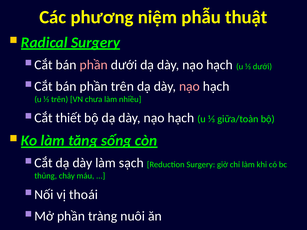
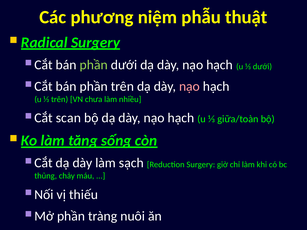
phần colour: pink -> light green (94, 65)
thiết: thiết -> scan (68, 118)
thoái: thoái -> thiếu (84, 195)
